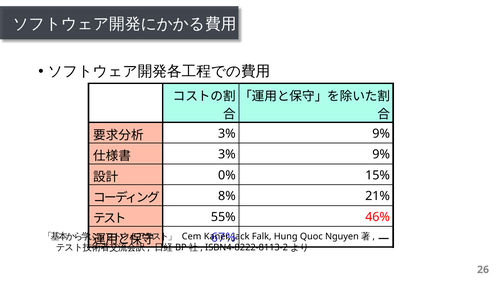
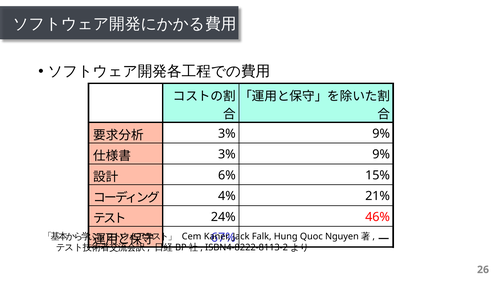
0%: 0% -> 6% (227, 175)
8%: 8% -> 4% (227, 196)
55%: 55% -> 24% (223, 217)
